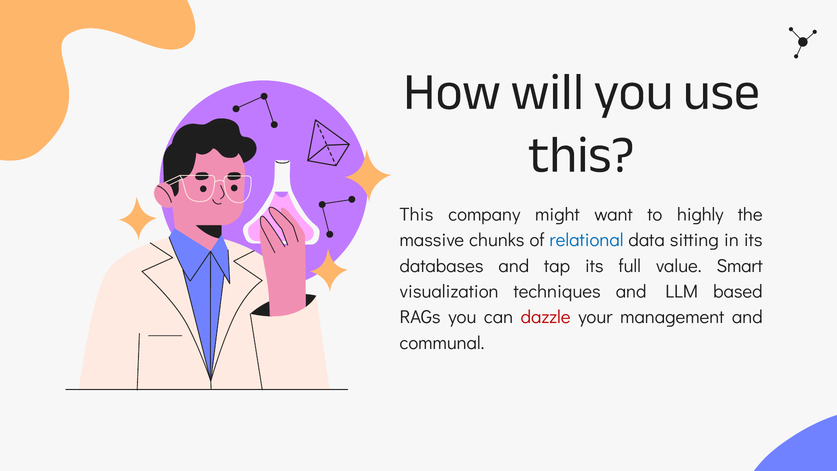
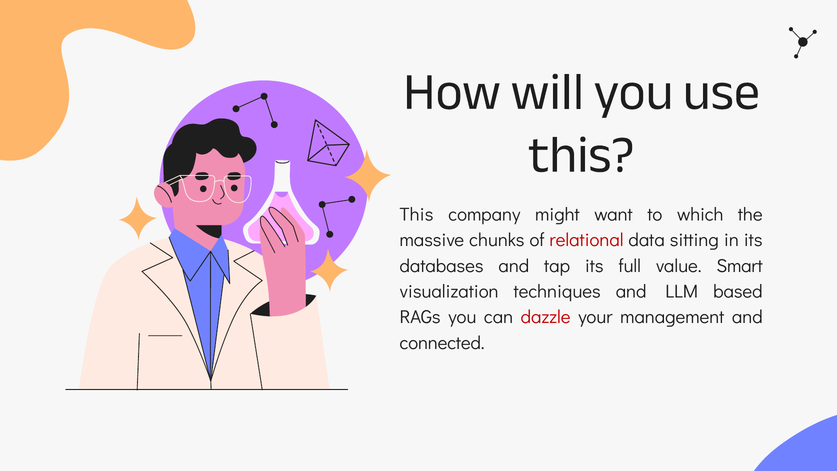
highly: highly -> which (700, 215)
relational colour: blue -> red (587, 240)
communal: communal -> connected (442, 343)
